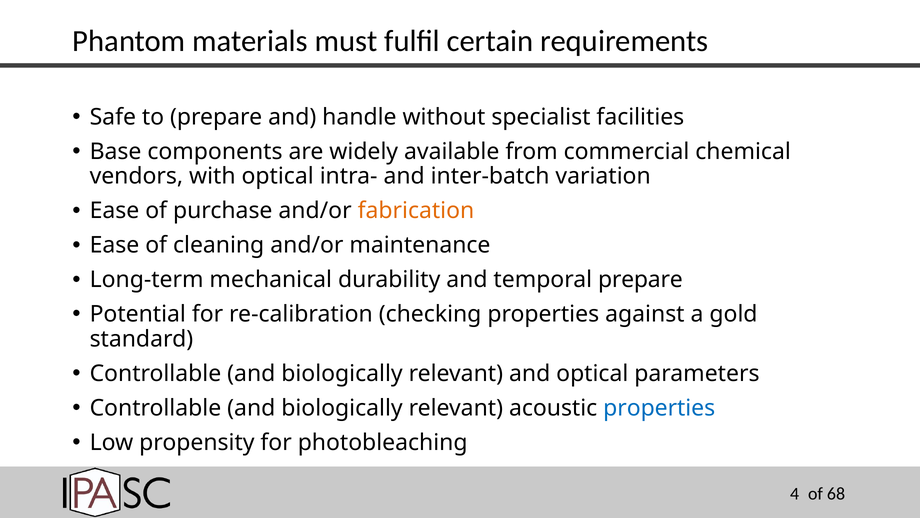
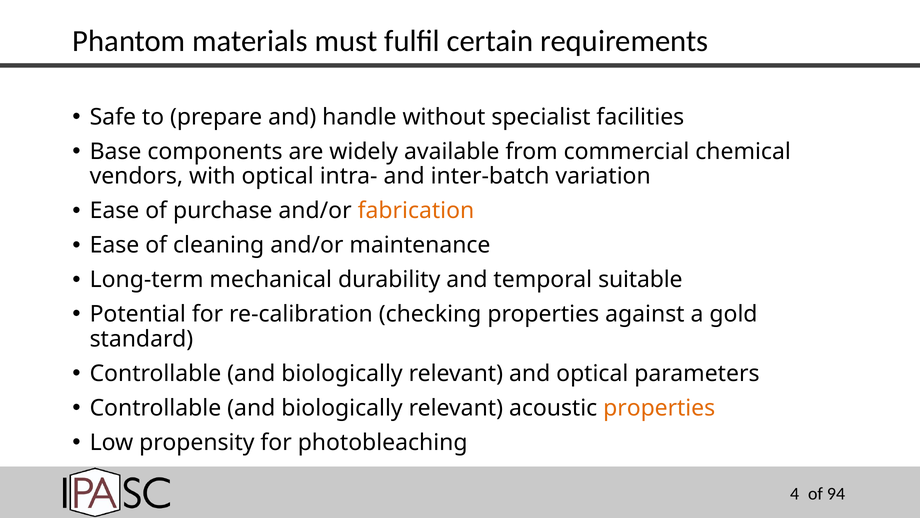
temporal prepare: prepare -> suitable (640, 280)
properties colour: blue -> orange (659, 408)
68: 68 -> 94 (836, 493)
